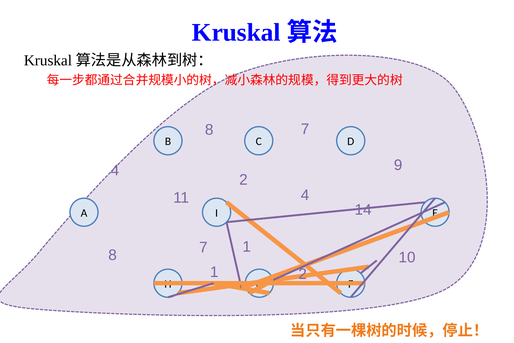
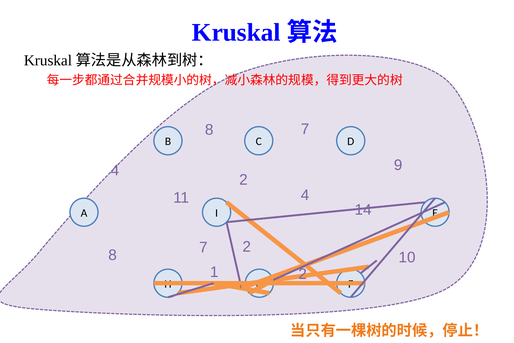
7 1: 1 -> 2 (247, 247)
